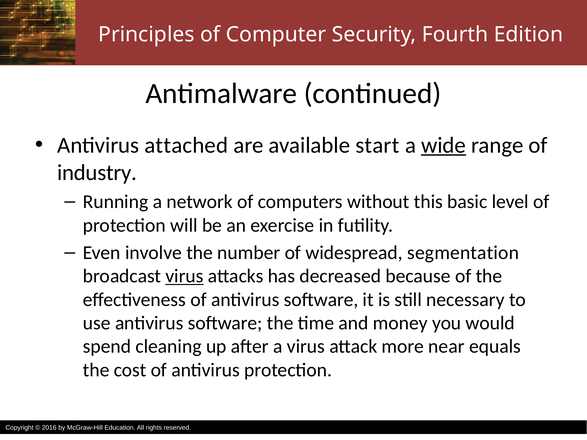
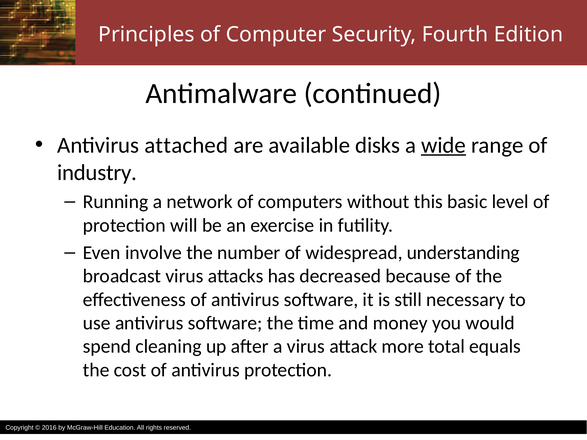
start: start -> disks (378, 145)
segmentation: segmentation -> understanding (463, 253)
virus underline: present -> none (185, 276)
near: near -> total (447, 347)
